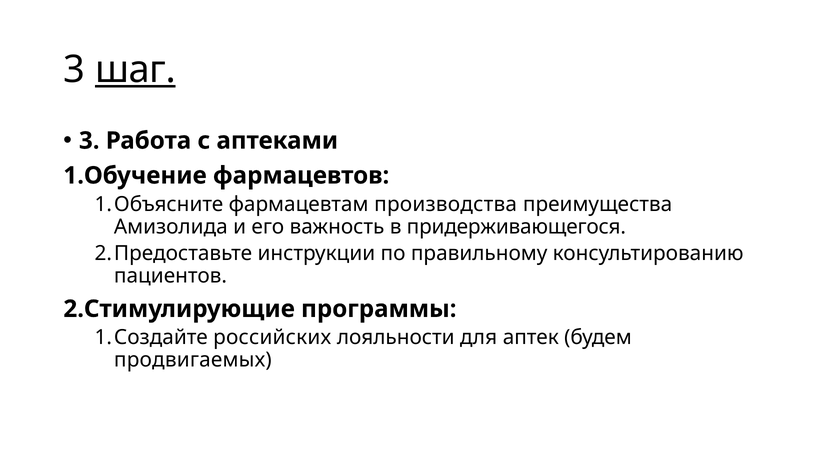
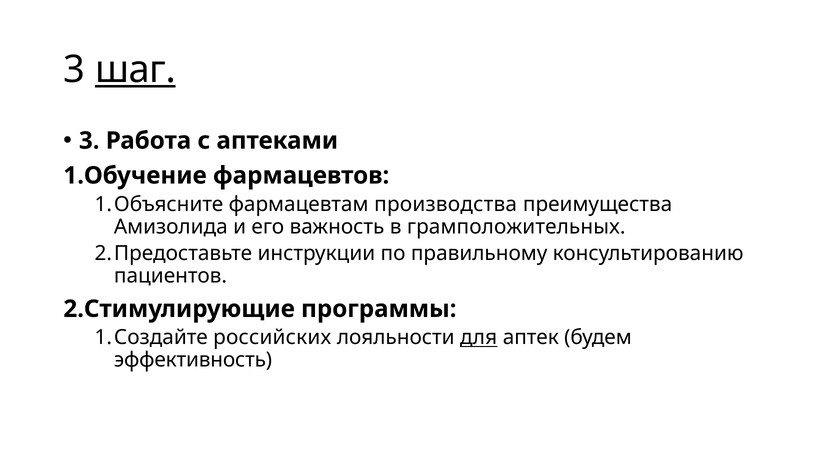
придерживающегося: придерживающегося -> грамположительных (516, 226)
для underline: none -> present (479, 337)
продвигаемых: продвигаемых -> эффективность (193, 360)
